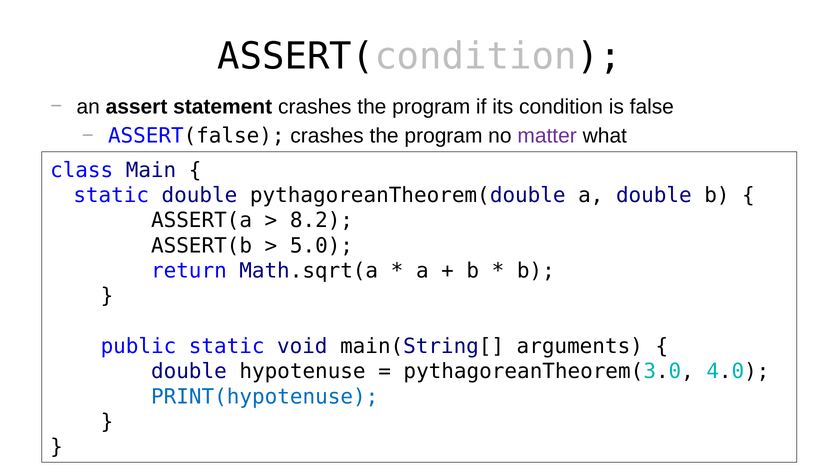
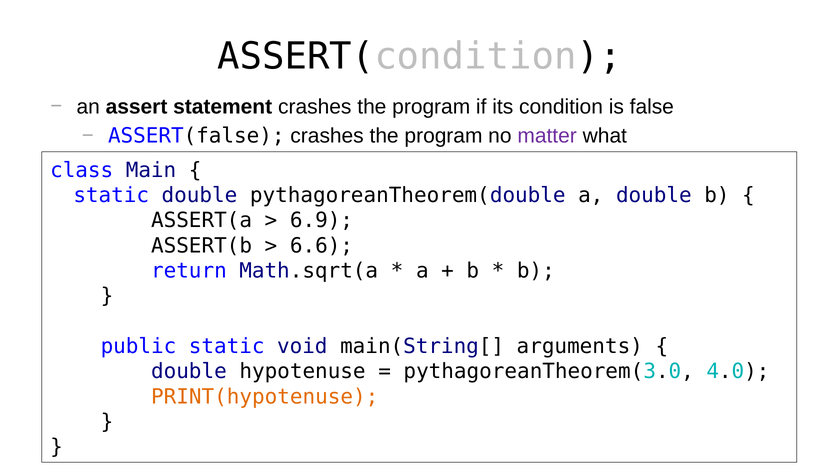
8.2: 8.2 -> 6.9 (321, 220)
5.0: 5.0 -> 6.6 (321, 246)
PRINT(hypotenuse colour: blue -> orange (265, 397)
